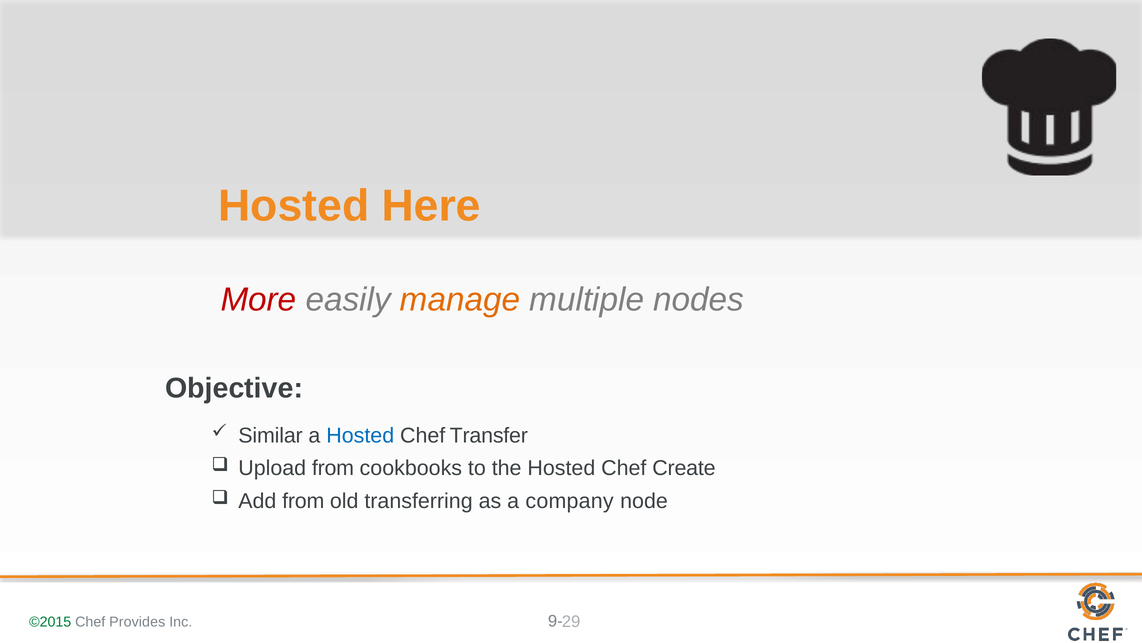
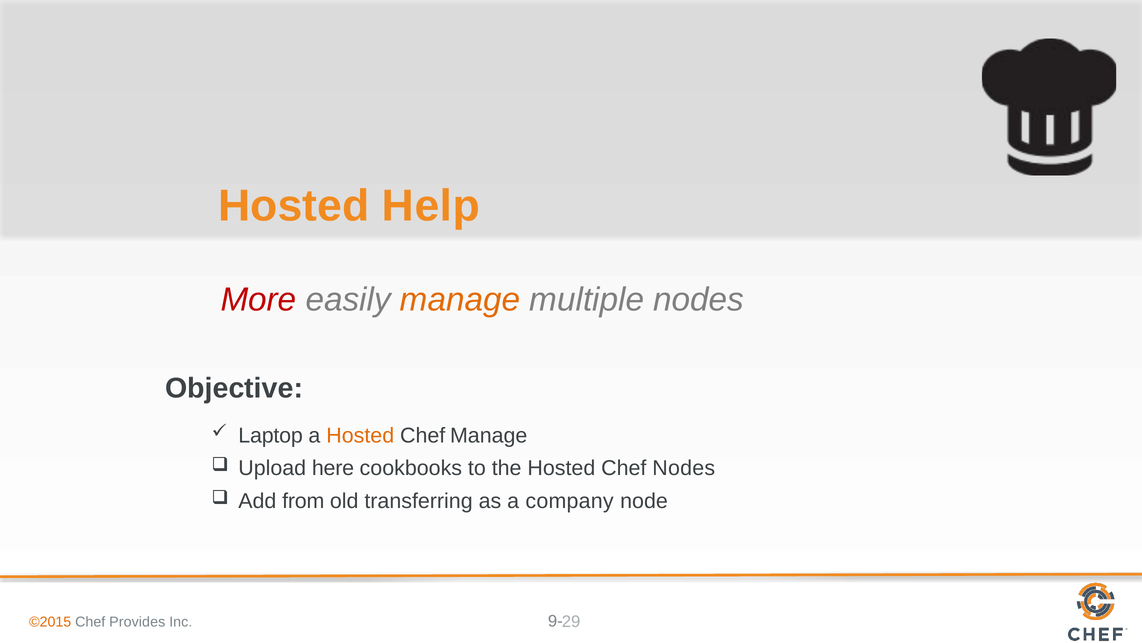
Here: Here -> Help (431, 206)
Similar: Similar -> Laptop (271, 435)
Hosted colour: blue -> orange (360, 435)
Chef Transfer: Transfer -> Manage (489, 435)
Upload from: from -> here (333, 468)
Chef Create: Create -> Nodes (684, 468)
©2015 colour: green -> orange (50, 622)
